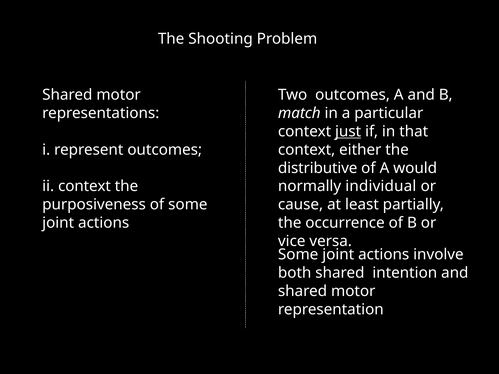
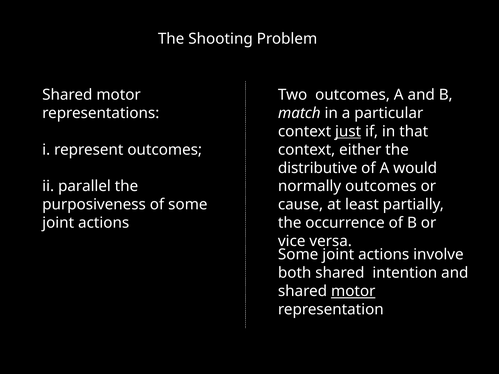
ii context: context -> parallel (84, 186)
normally individual: individual -> outcomes (381, 186)
motor underline: none -> present (353, 291)
